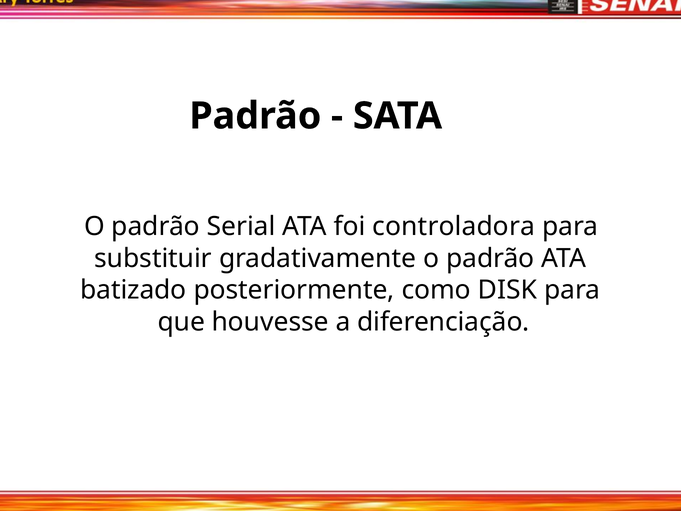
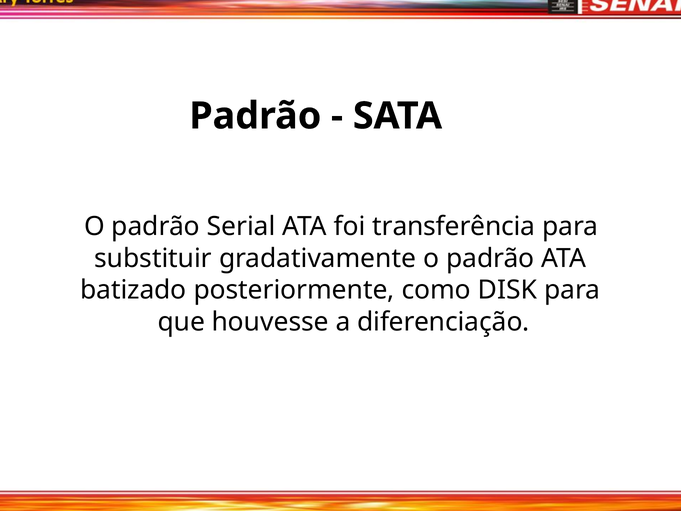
controladora: controladora -> transferência (454, 226)
